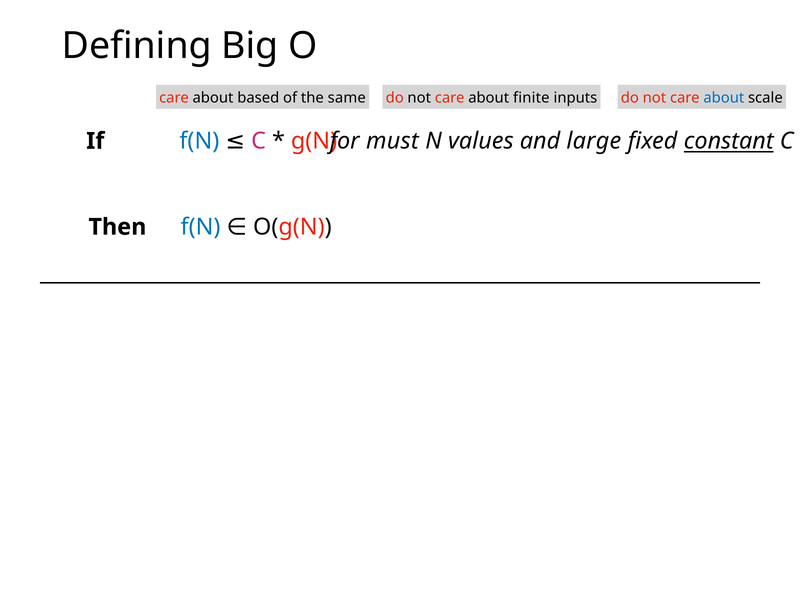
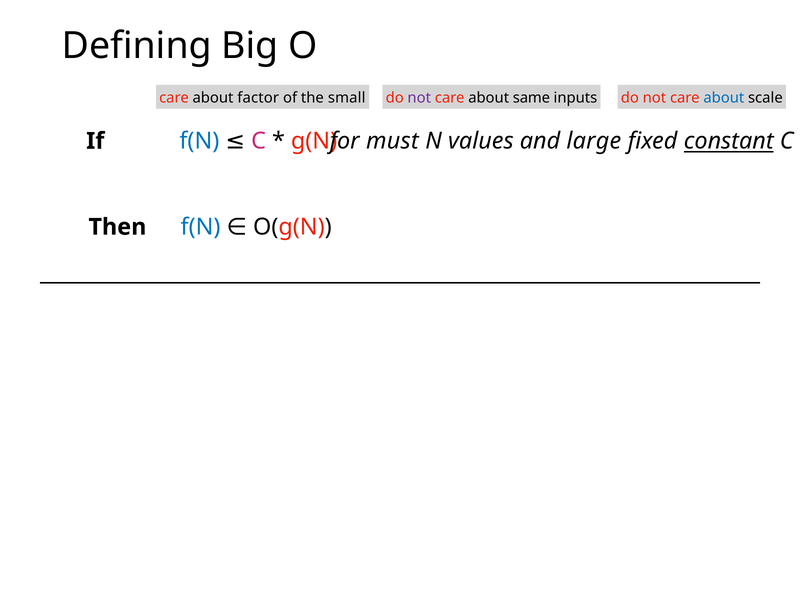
based: based -> factor (258, 98)
same: same -> small (347, 98)
not colour: black -> purple (419, 98)
finite: finite -> same (531, 98)
